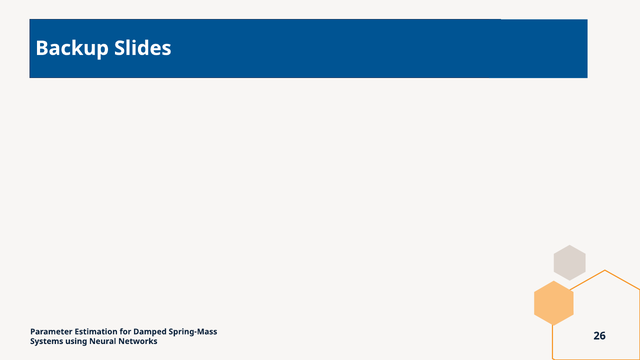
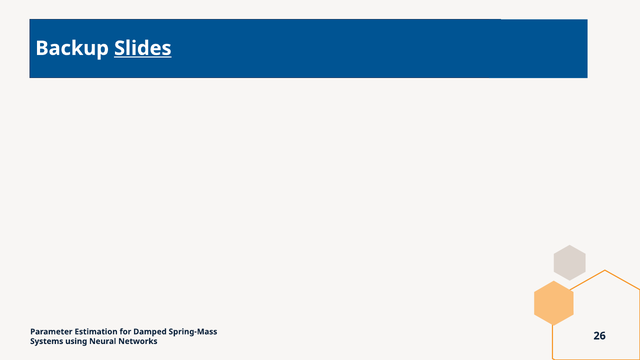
Slides underline: none -> present (143, 48)
